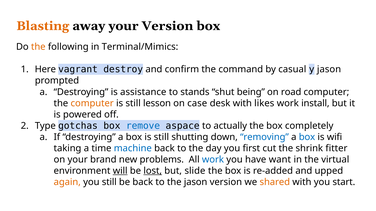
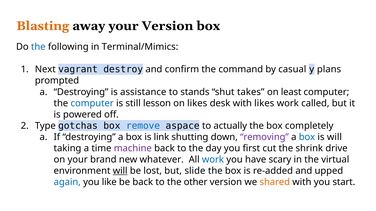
the colour: orange -> blue (38, 47)
Here: Here -> Next (45, 70)
y jason: jason -> plans (329, 70)
being: being -> takes (251, 92)
road: road -> least (291, 92)
computer colour: orange -> blue (92, 103)
on case: case -> likes (197, 103)
install: install -> called (315, 103)
box is still: still -> link (161, 137)
removing colour: blue -> purple (264, 137)
is wifi: wifi -> will (334, 137)
machine colour: blue -> purple (133, 149)
fitter: fitter -> drive (337, 149)
problems: problems -> whatever (162, 160)
want: want -> scary (280, 160)
lost underline: present -> none (153, 171)
again colour: orange -> blue (67, 182)
you still: still -> like (109, 182)
the jason: jason -> other (196, 182)
